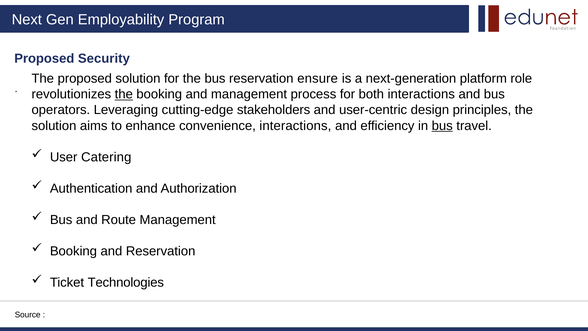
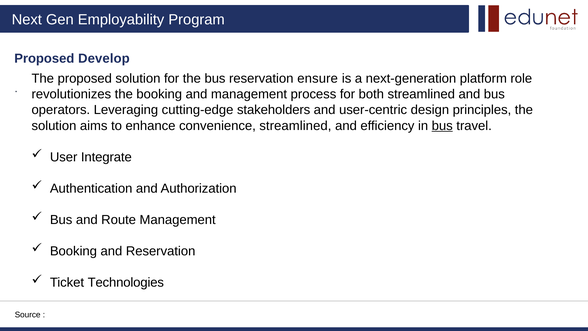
Security: Security -> Develop (104, 58)
the underline: present -> none (124, 94)
both interactions: interactions -> streamlined (421, 94)
convenience interactions: interactions -> streamlined (295, 126)
Catering: Catering -> Integrate (106, 157)
